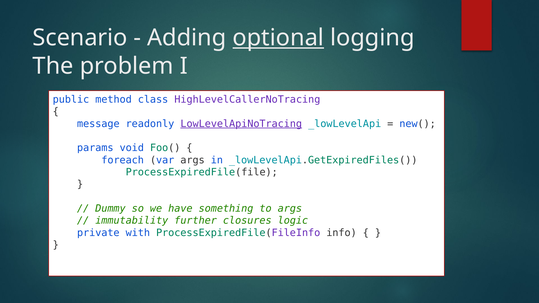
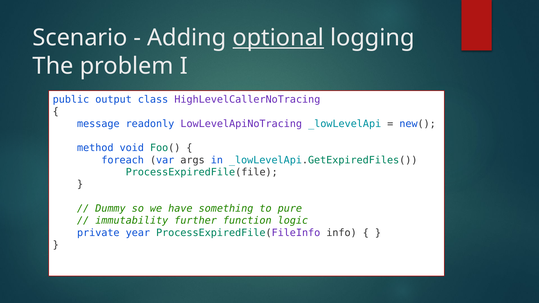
method: method -> output (114, 100)
LowLevelApiNoTracing underline: present -> none (241, 124)
params: params -> method (95, 148)
to args: args -> pure (290, 209)
closures: closures -> function (247, 221)
with: with -> year (138, 233)
